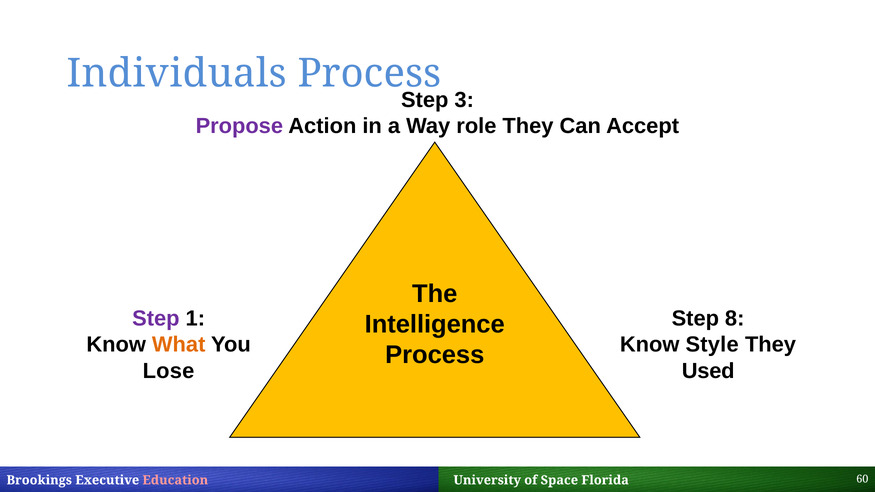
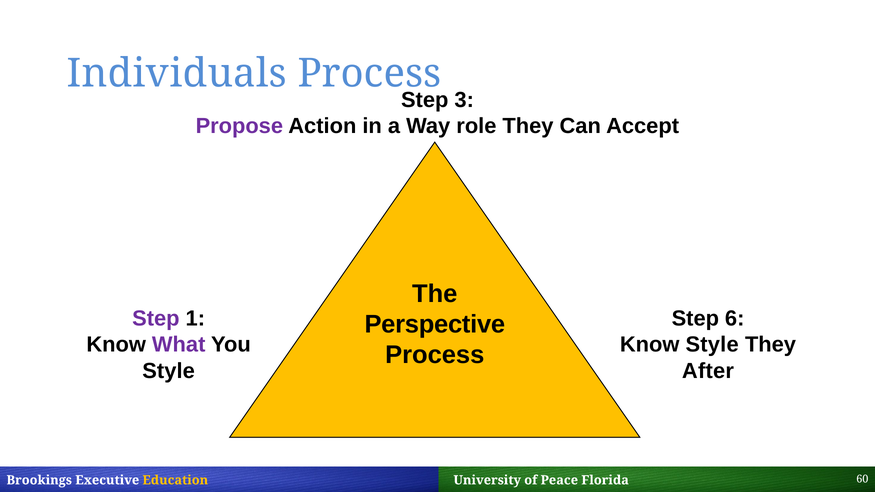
8: 8 -> 6 (735, 319)
Intelligence: Intelligence -> Perspective (435, 324)
What colour: orange -> purple (179, 345)
Lose: Lose -> Style (169, 371)
Used: Used -> After (708, 371)
Education colour: pink -> yellow (175, 480)
Space: Space -> Peace (559, 480)
